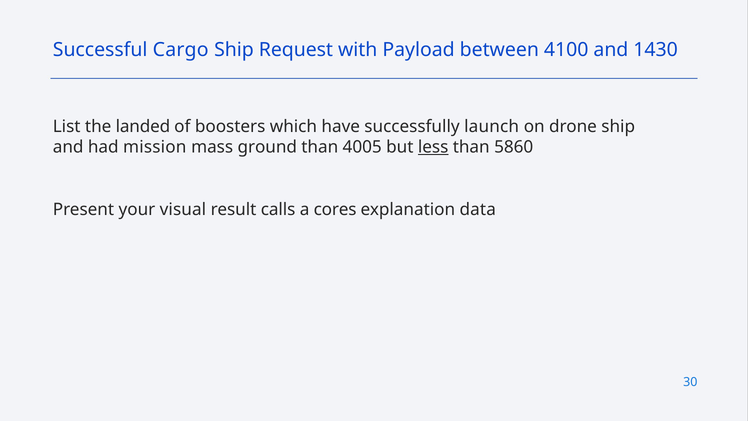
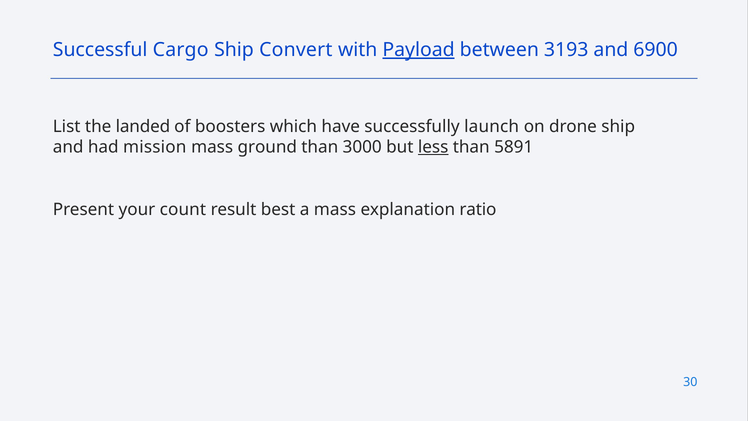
Request: Request -> Convert (296, 50)
Payload underline: none -> present (419, 50)
4100: 4100 -> 3193 (566, 50)
1430: 1430 -> 6900 (656, 50)
4005: 4005 -> 3000 (362, 147)
5860: 5860 -> 5891 (514, 147)
visual: visual -> count (183, 210)
calls: calls -> best (278, 210)
a cores: cores -> mass (335, 210)
data: data -> ratio (478, 210)
